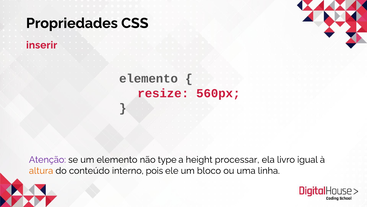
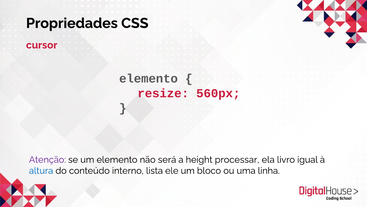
inserir: inserir -> cursor (42, 45)
type: type -> será (167, 159)
altura colour: orange -> blue (41, 170)
pois: pois -> lista (154, 170)
